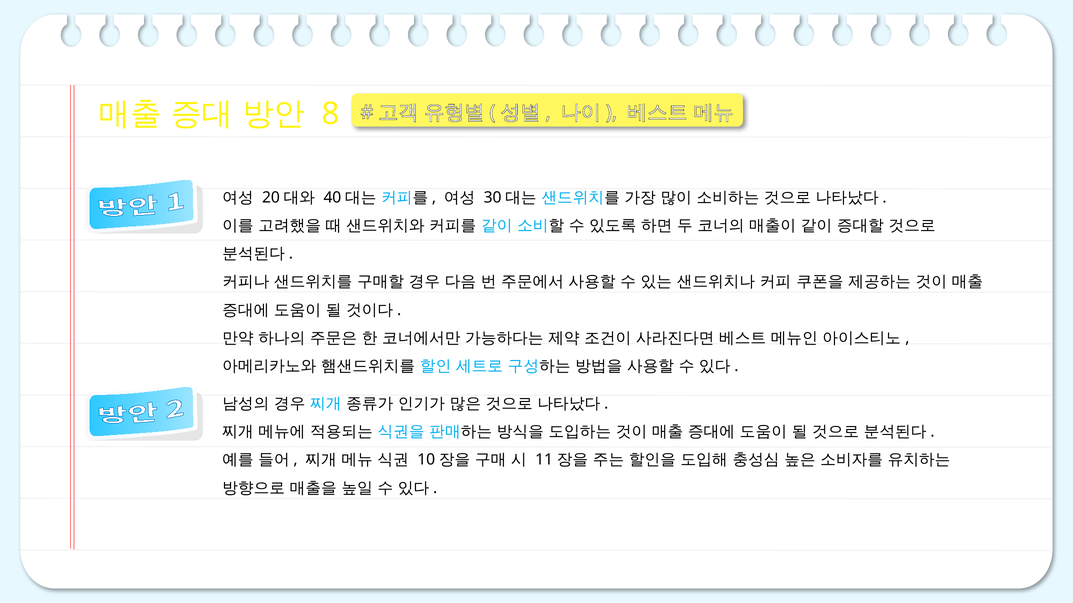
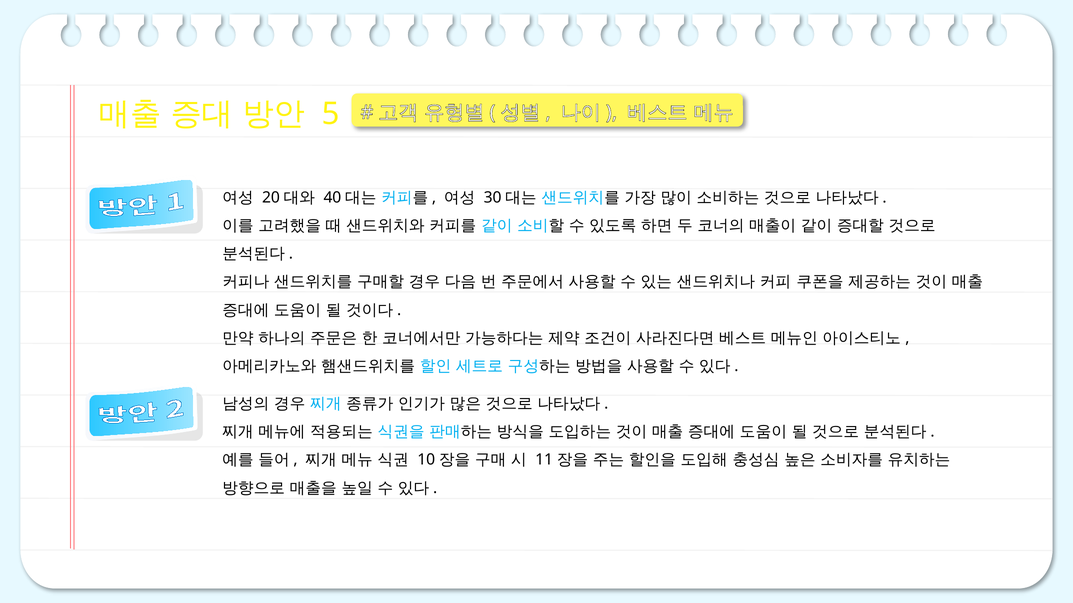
8: 8 -> 5 (331, 114)
